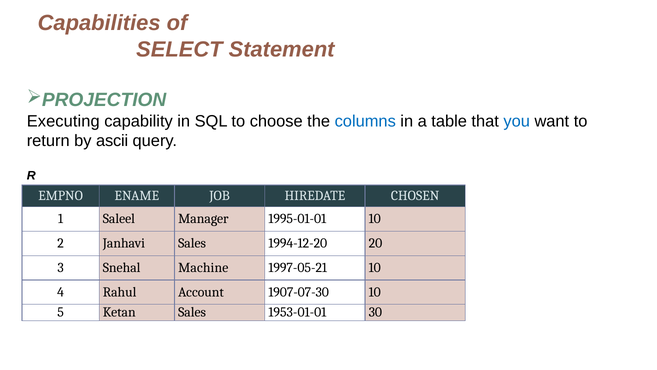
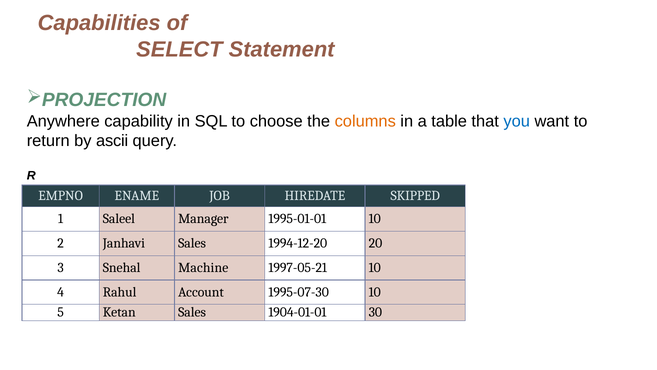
Executing: Executing -> Anywhere (63, 121)
columns colour: blue -> orange (365, 121)
CHOSEN: CHOSEN -> SKIPPED (415, 196)
1907-07-30: 1907-07-30 -> 1995-07-30 (299, 292)
1953-01-01: 1953-01-01 -> 1904-01-01 (297, 312)
